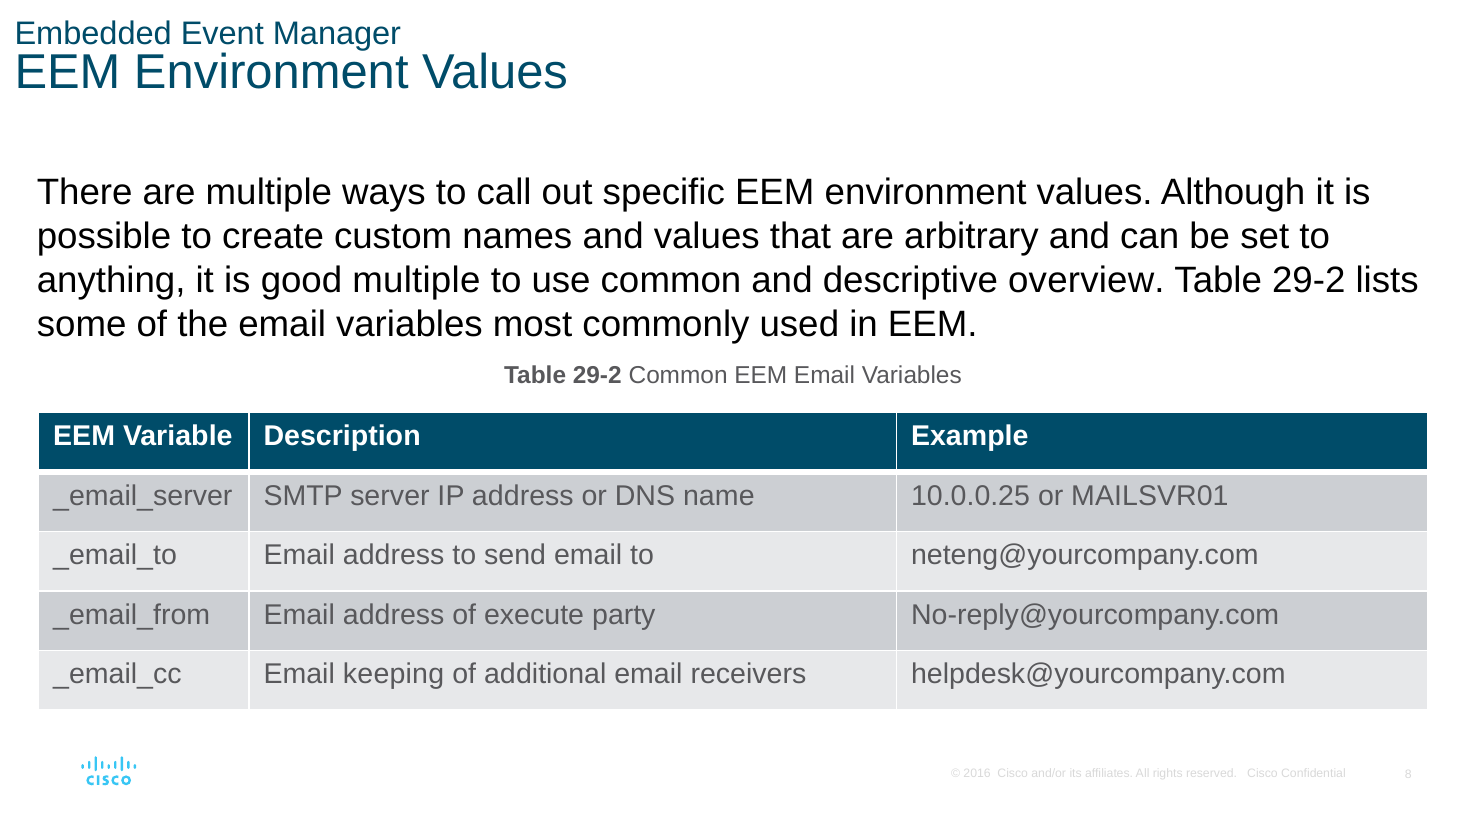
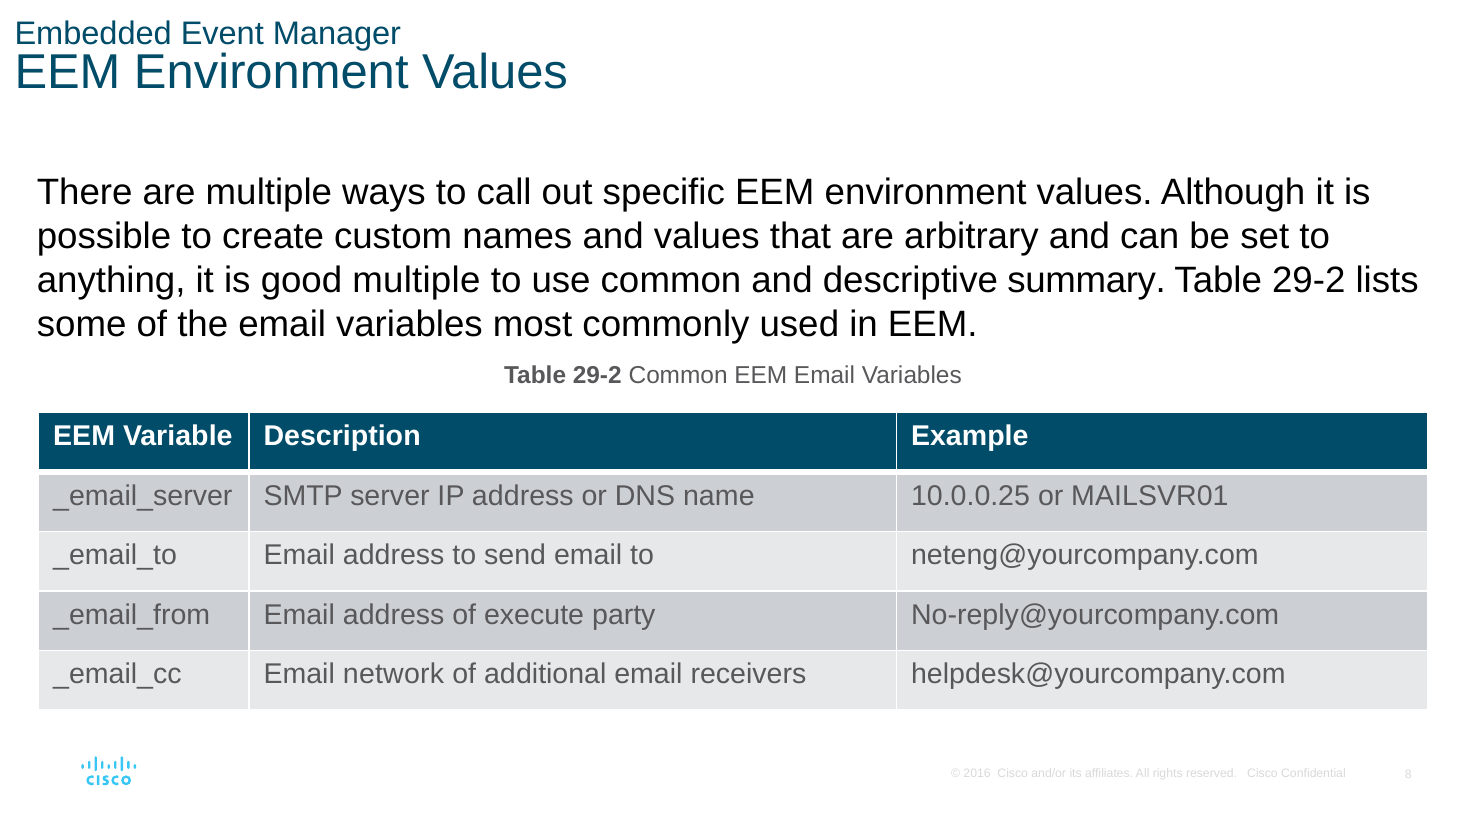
overview: overview -> summary (1087, 280)
keeping: keeping -> network (394, 674)
